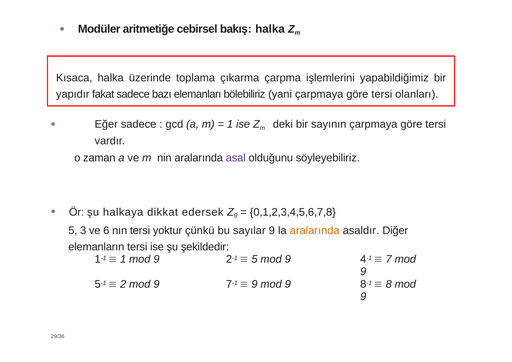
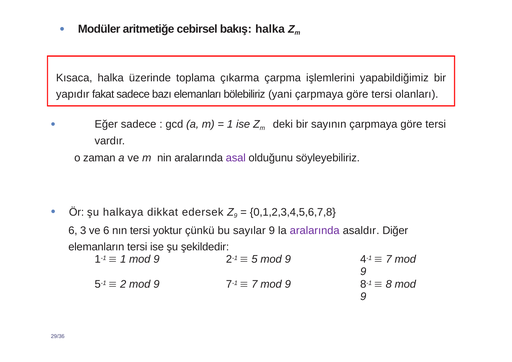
5: 5 -> 6 (73, 230)
aralarında colour: orange -> purple (315, 230)
9: 9 -> 7 (255, 284)
